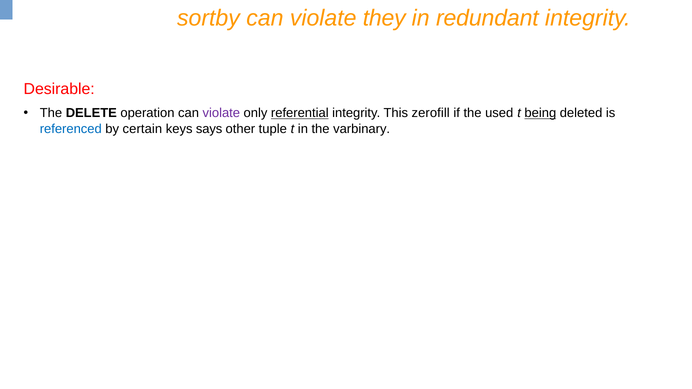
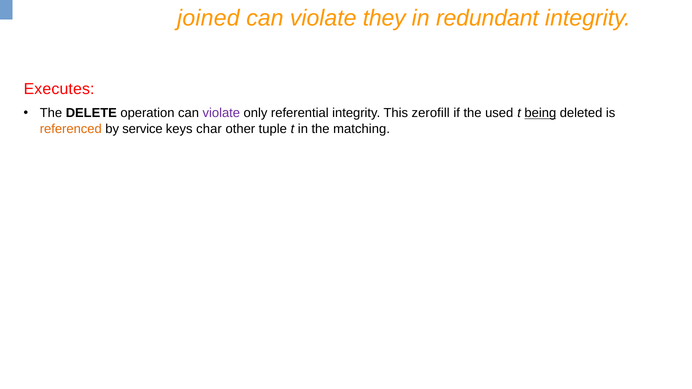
sortby: sortby -> joined (208, 18)
Desirable: Desirable -> Executes (59, 89)
referential underline: present -> none (300, 113)
referenced colour: blue -> orange (71, 129)
certain: certain -> service (142, 129)
says: says -> char (209, 129)
varbinary: varbinary -> matching (362, 129)
